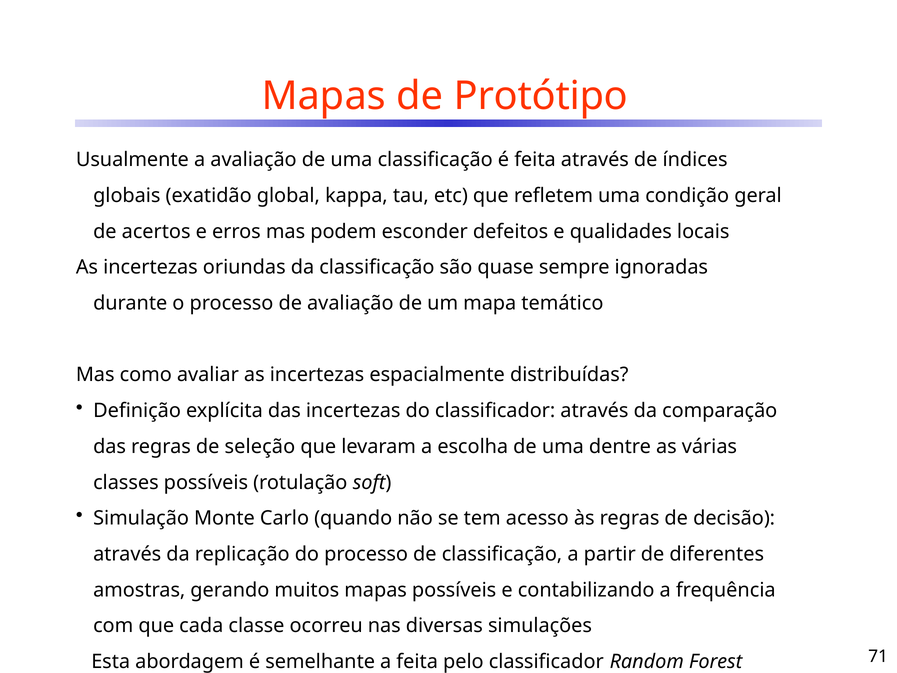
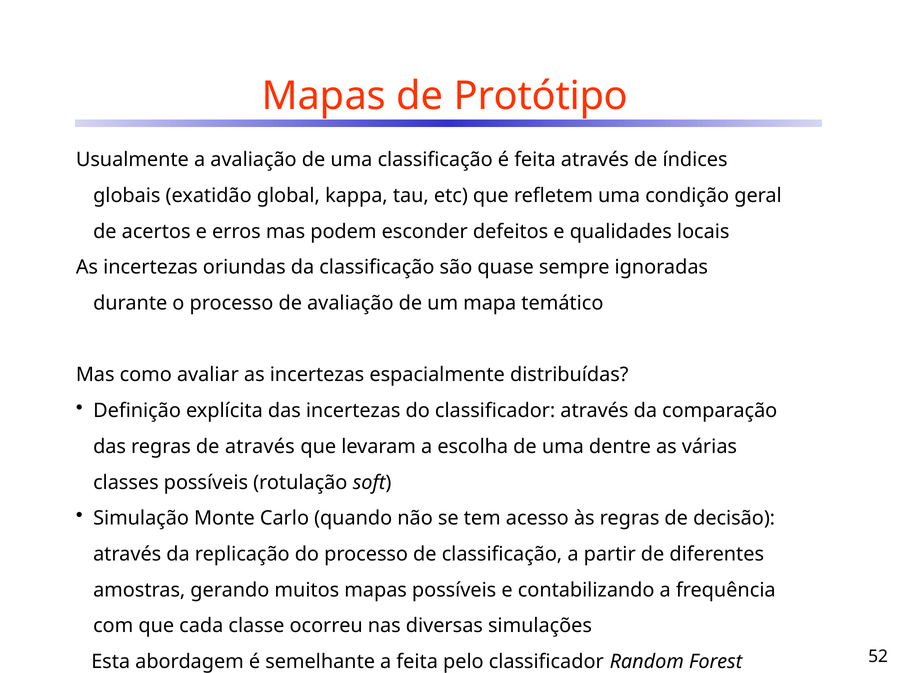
de seleção: seleção -> através (260, 446)
71: 71 -> 52 (878, 656)
